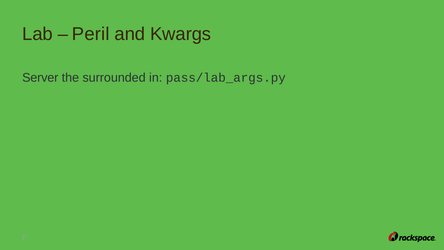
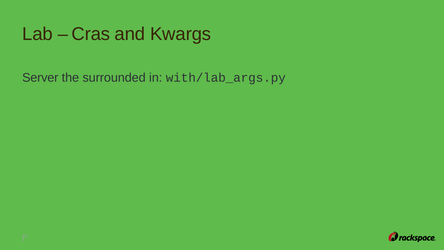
Peril: Peril -> Cras (91, 34)
pass/lab_args.py: pass/lab_args.py -> with/lab_args.py (226, 78)
